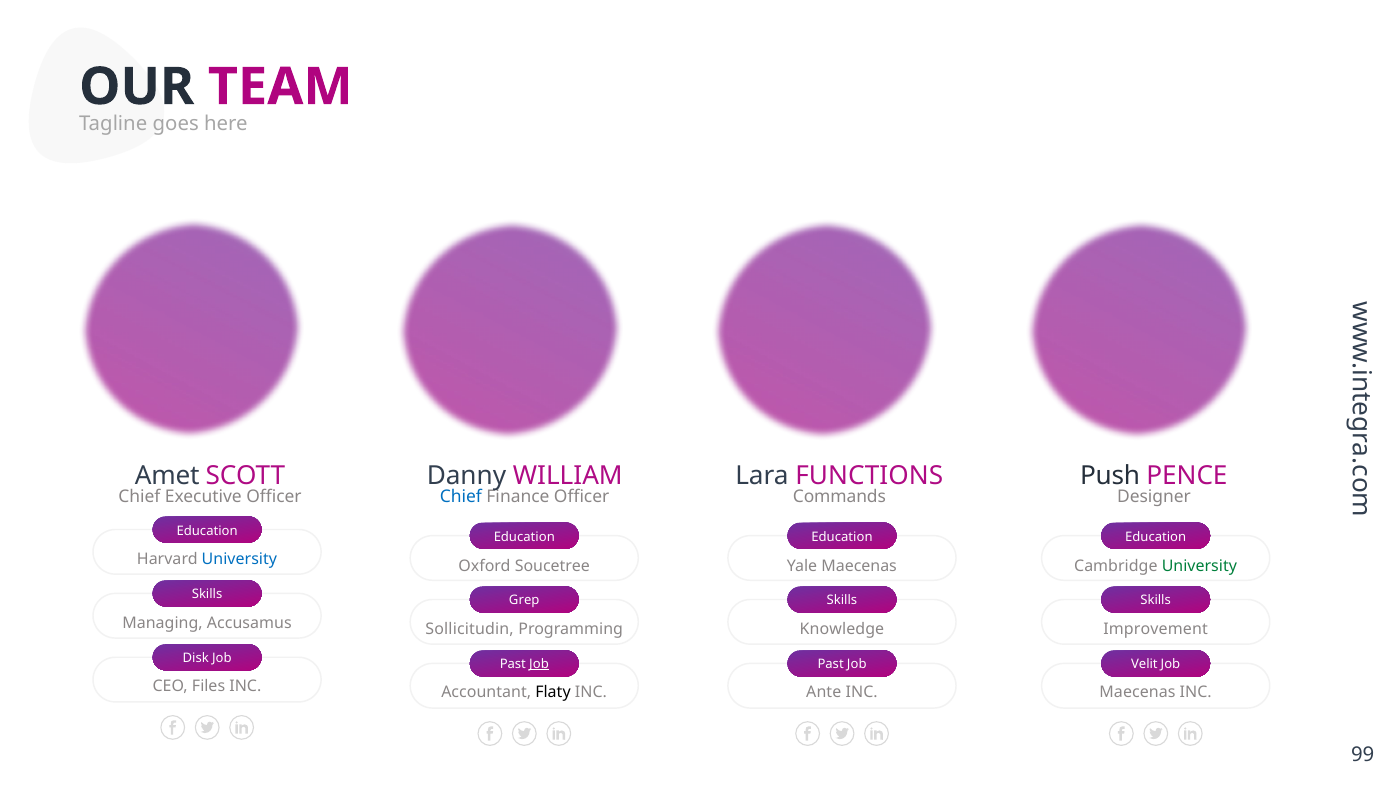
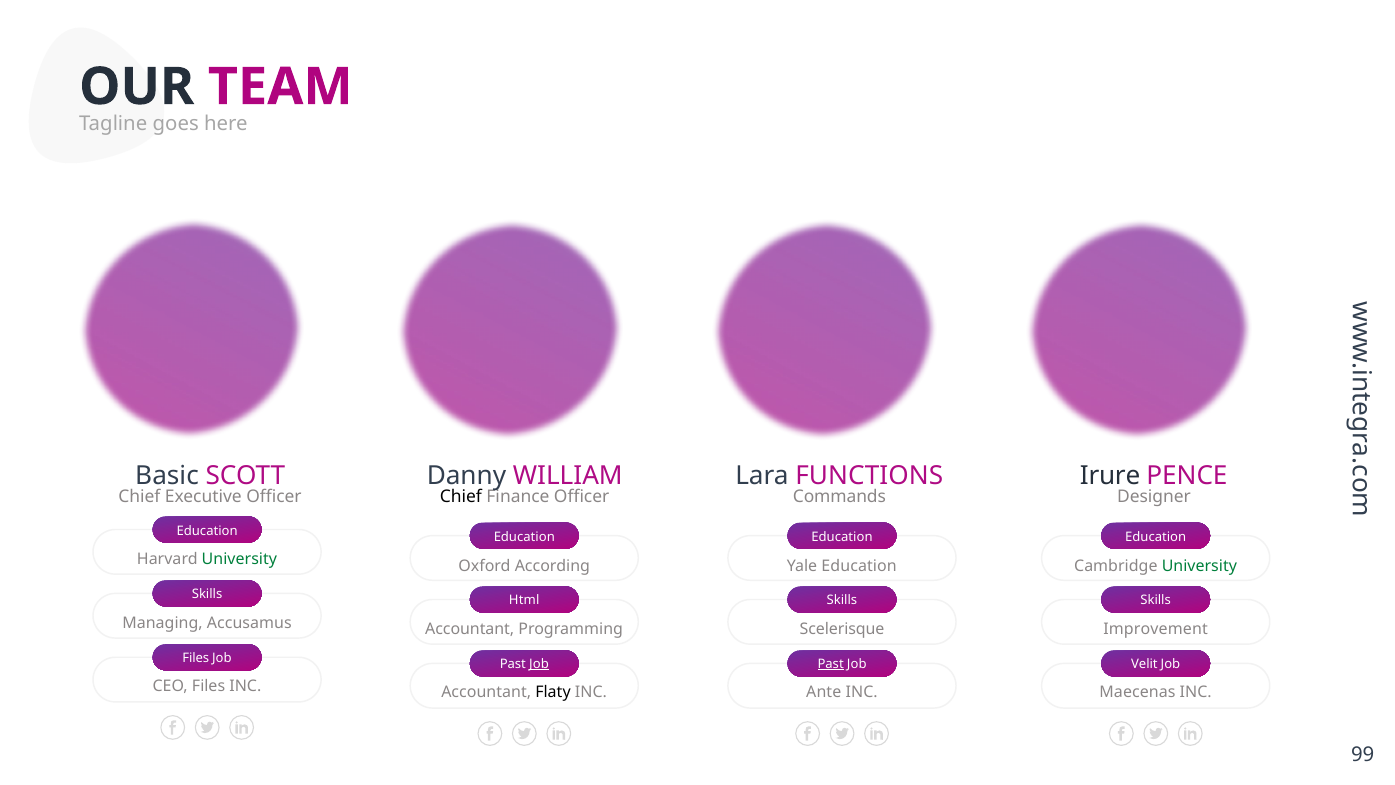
Amet: Amet -> Basic (167, 476)
Push: Push -> Irure (1110, 476)
Chief colour: blue -> black (461, 497)
University colour: blue -> green (239, 559)
Soucetree: Soucetree -> According (552, 566)
Yale Maecenas: Maecenas -> Education (859, 566)
Grep: Grep -> Html (524, 600)
Sollicitudin: Sollicitudin -> Accountant (470, 629)
Knowledge: Knowledge -> Scelerisque (842, 629)
Disk: Disk -> Files (196, 658)
Past underline: none -> present (831, 664)
